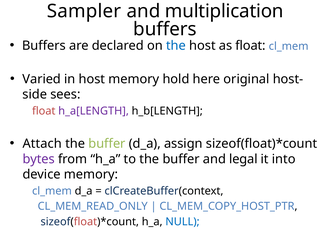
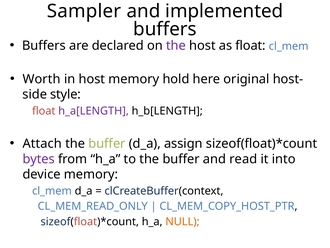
multiplication: multiplication -> implemented (224, 11)
the colour: blue -> purple (176, 46)
Varied: Varied -> Worth (42, 79)
sees: sees -> style (66, 94)
legal: legal -> read (243, 159)
NULL colour: blue -> orange (183, 221)
